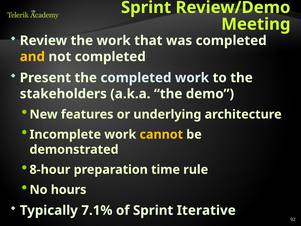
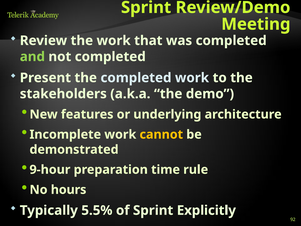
and colour: yellow -> light green (32, 57)
8-hour: 8-hour -> 9-hour (50, 169)
7.1%: 7.1% -> 5.5% (97, 210)
Iterative: Iterative -> Explicitly (206, 210)
